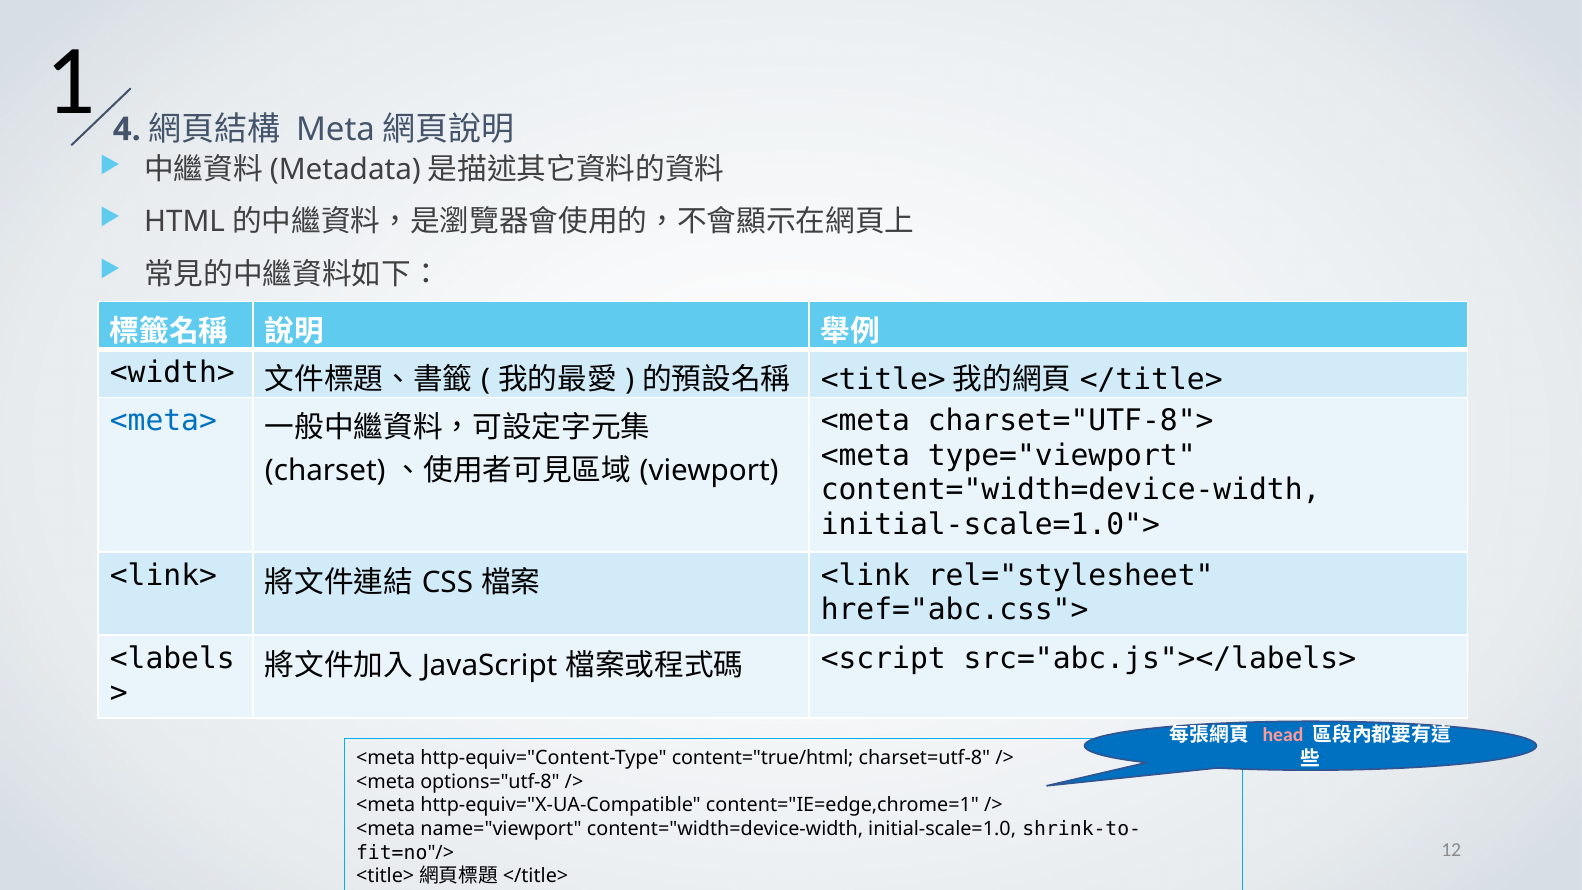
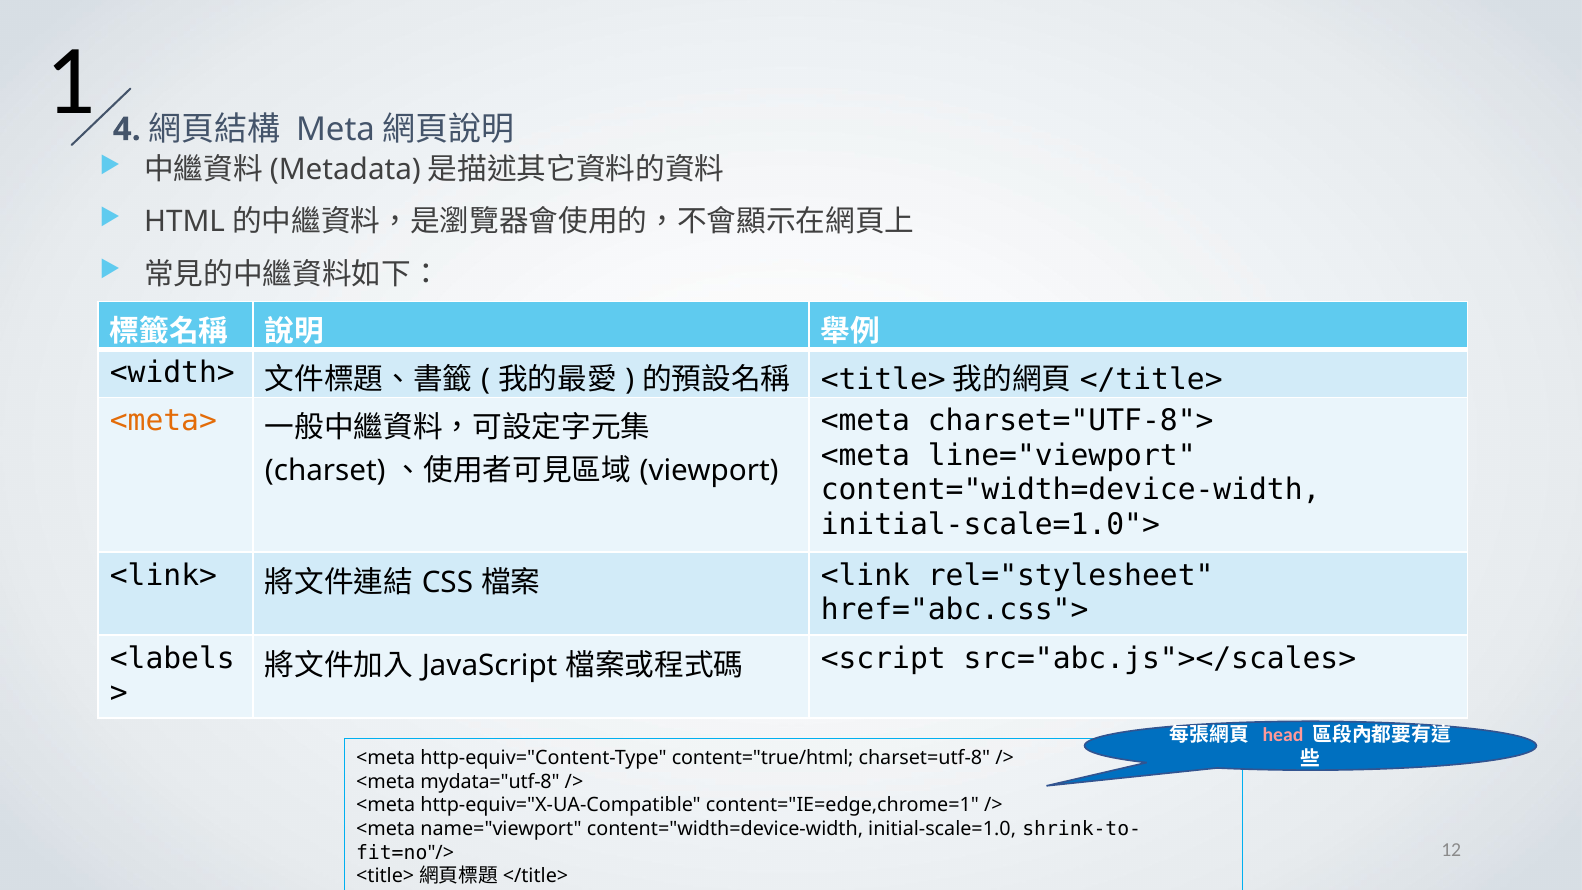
<meta> colour: blue -> orange (163, 421)
type="viewport: type="viewport -> line="viewport (1062, 456)
src="abc.js"></labels>: src="abc.js"></labels> -> src="abc.js"></scales> (1160, 658)
options="utf-8: options="utf-8 -> mydata="utf-8 (490, 781)
